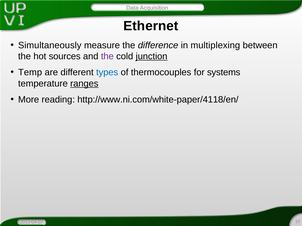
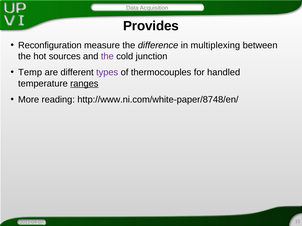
Ethernet: Ethernet -> Provides (151, 26)
Simultaneously: Simultaneously -> Reconfiguration (50, 45)
junction underline: present -> none (152, 57)
types colour: blue -> purple (107, 73)
systems: systems -> handled (224, 73)
http://www.ni.com/white-paper/4118/en/: http://www.ni.com/white-paper/4118/en/ -> http://www.ni.com/white-paper/8748/en/ (158, 100)
